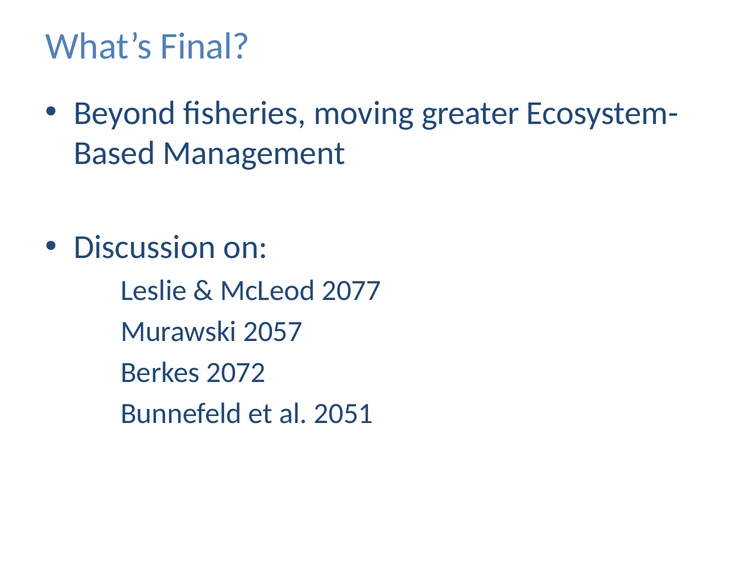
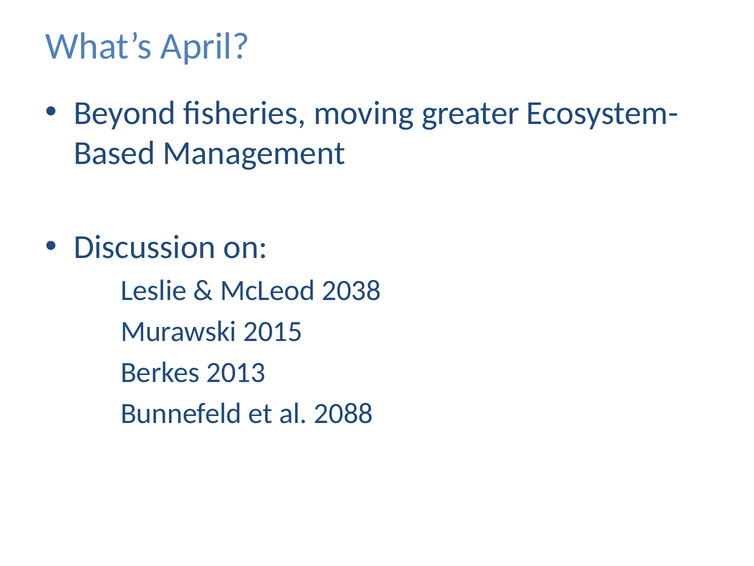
Final: Final -> April (205, 46)
2077: 2077 -> 2038 (351, 290)
2057: 2057 -> 2015 (273, 331)
2072: 2072 -> 2013 (236, 372)
2051: 2051 -> 2088 (344, 413)
